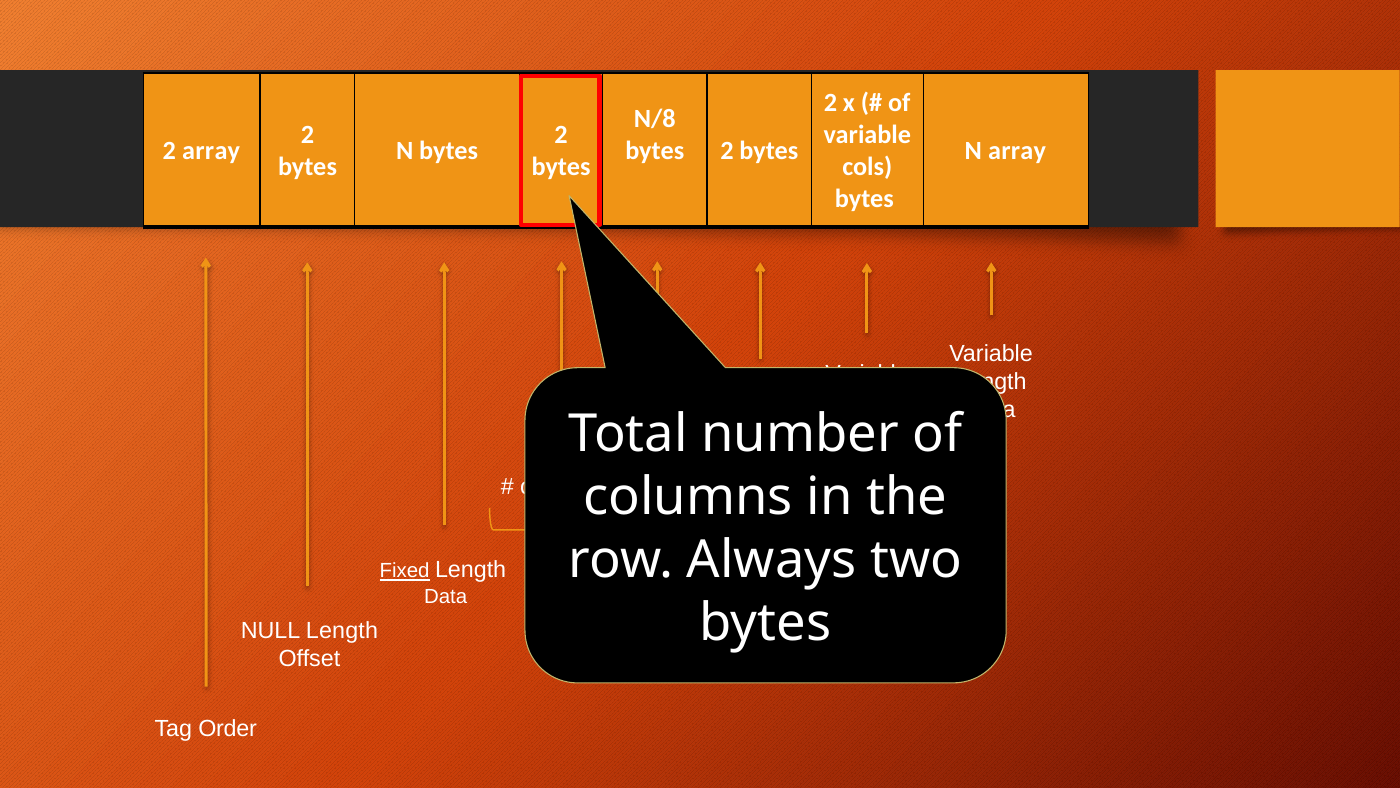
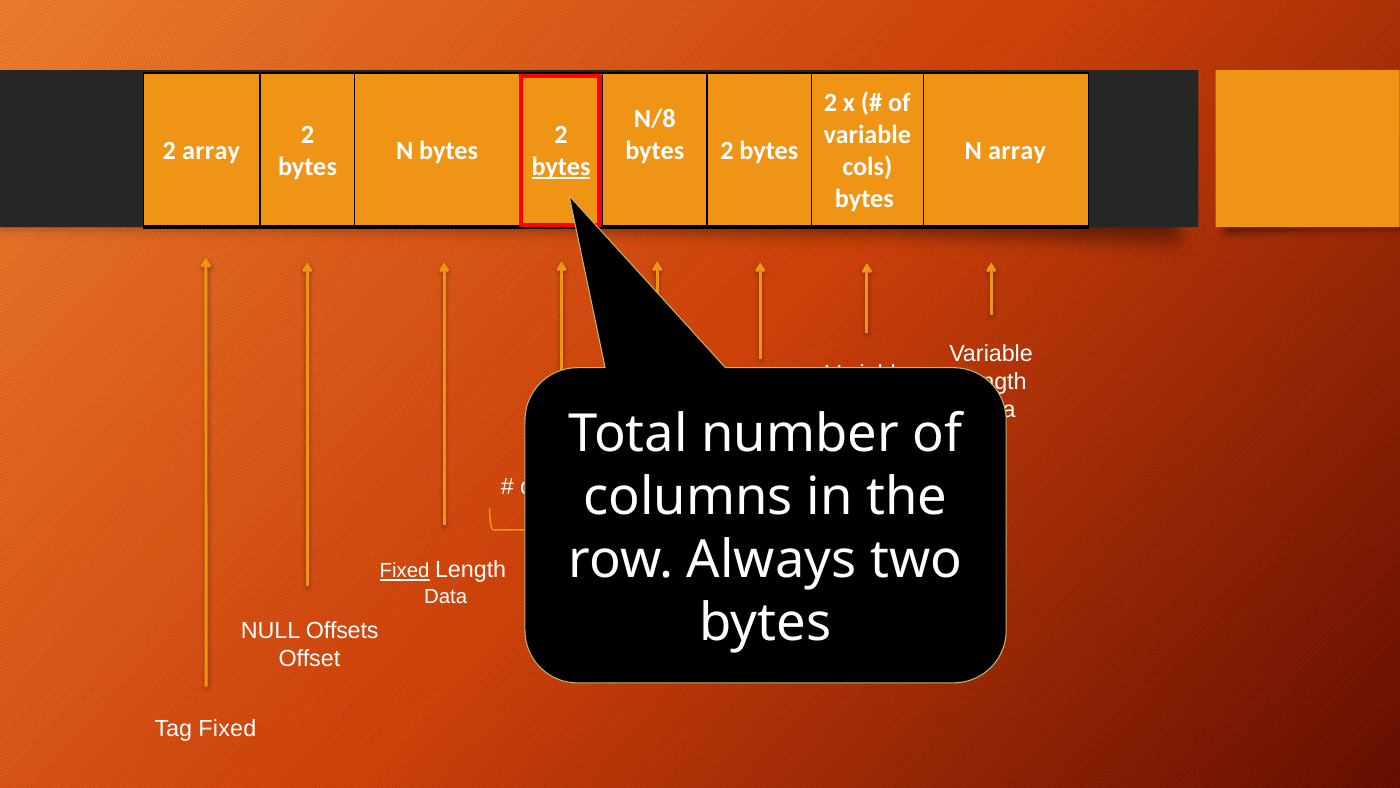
bytes underline: none -> present (561, 166)
NULL Length: Length -> Offsets (342, 630)
Tag Order: Order -> Fixed (227, 728)
